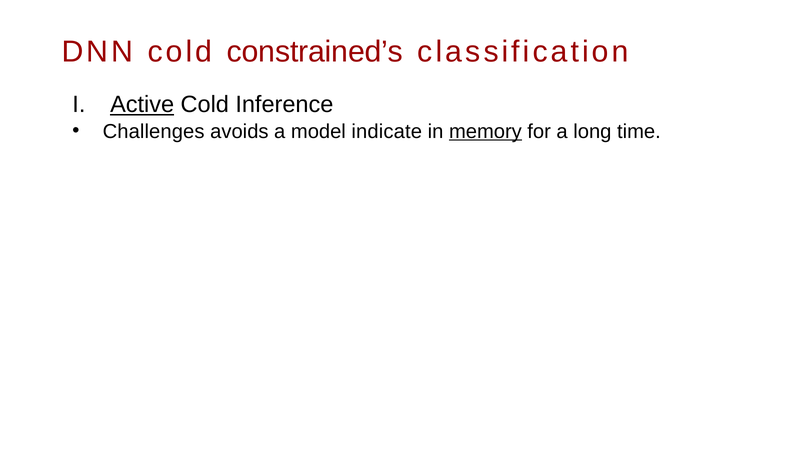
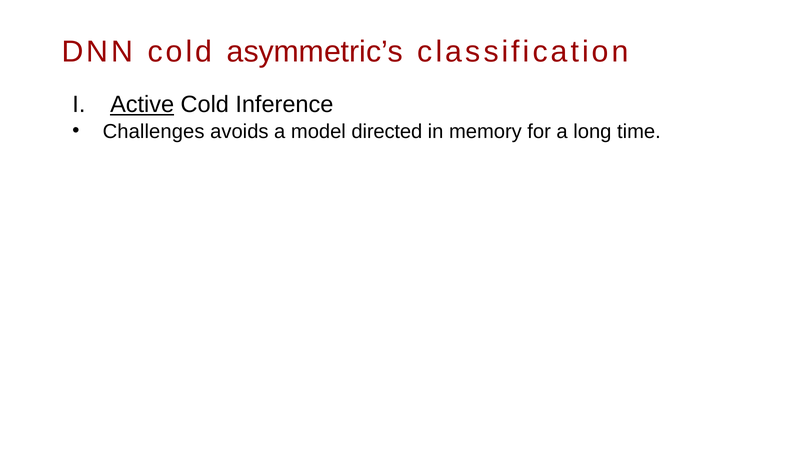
constrained’s: constrained’s -> asymmetric’s (315, 52)
indicate: indicate -> directed (387, 131)
memory underline: present -> none (485, 131)
